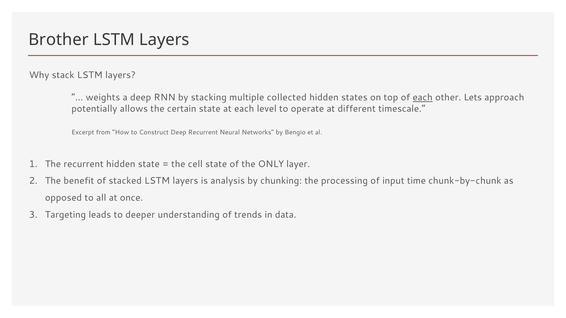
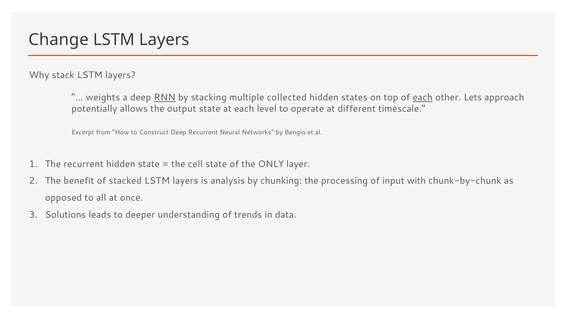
Brother: Brother -> Change (59, 40)
RNN underline: none -> present (165, 98)
certain: certain -> output (182, 109)
time: time -> with (416, 181)
Targeting: Targeting -> Solutions (65, 215)
